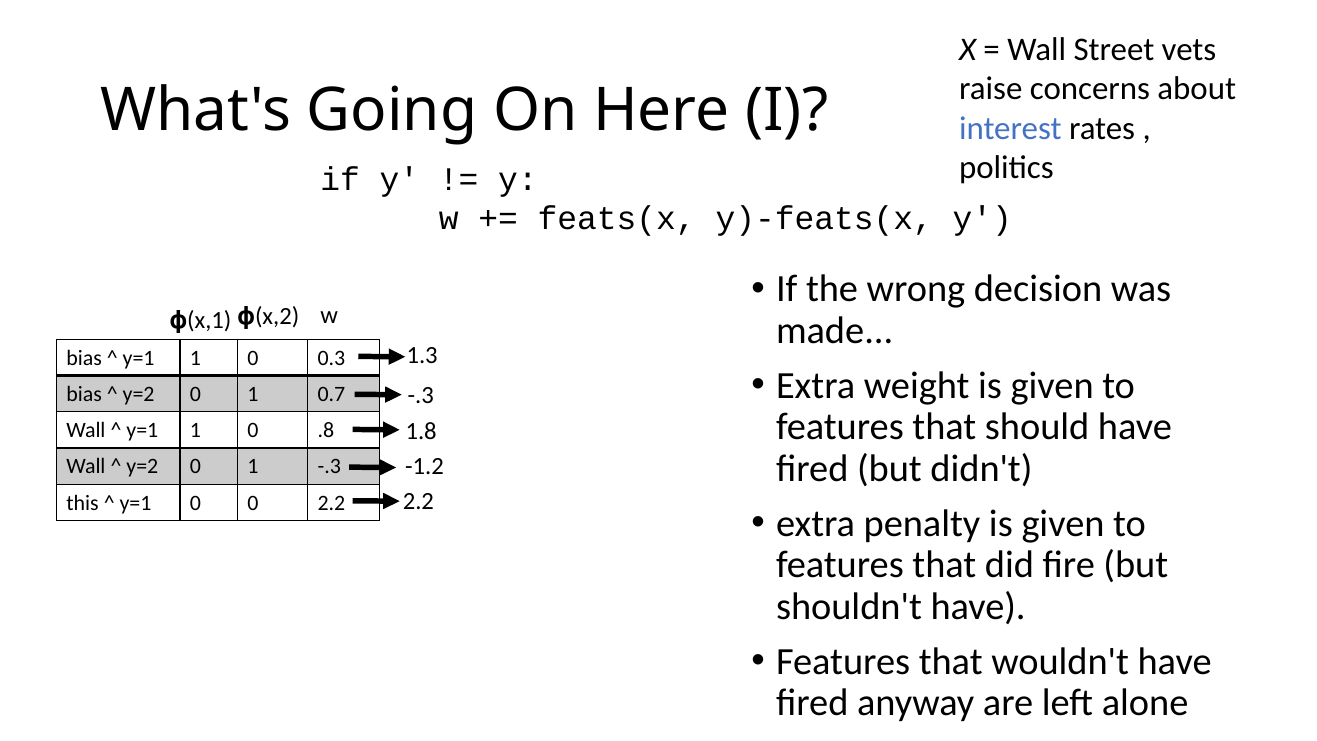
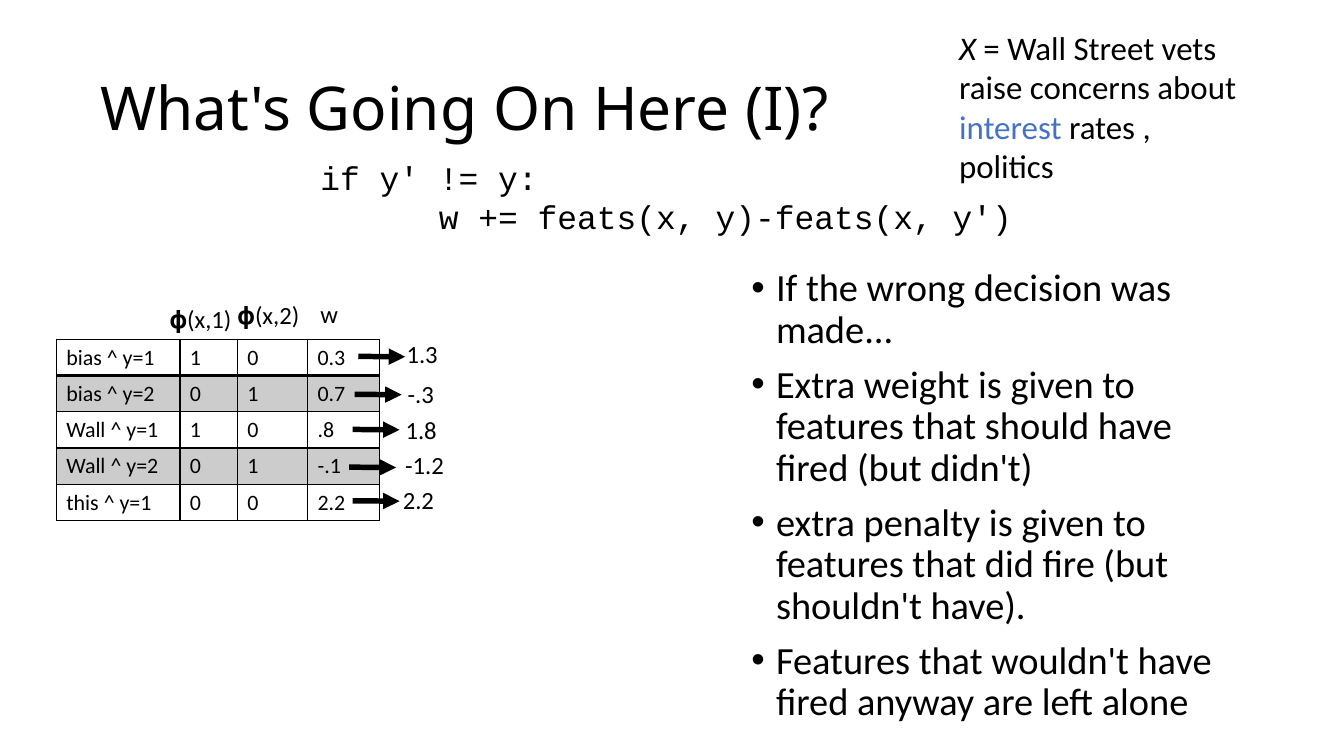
1 -.3: -.3 -> -.1 (329, 467)
